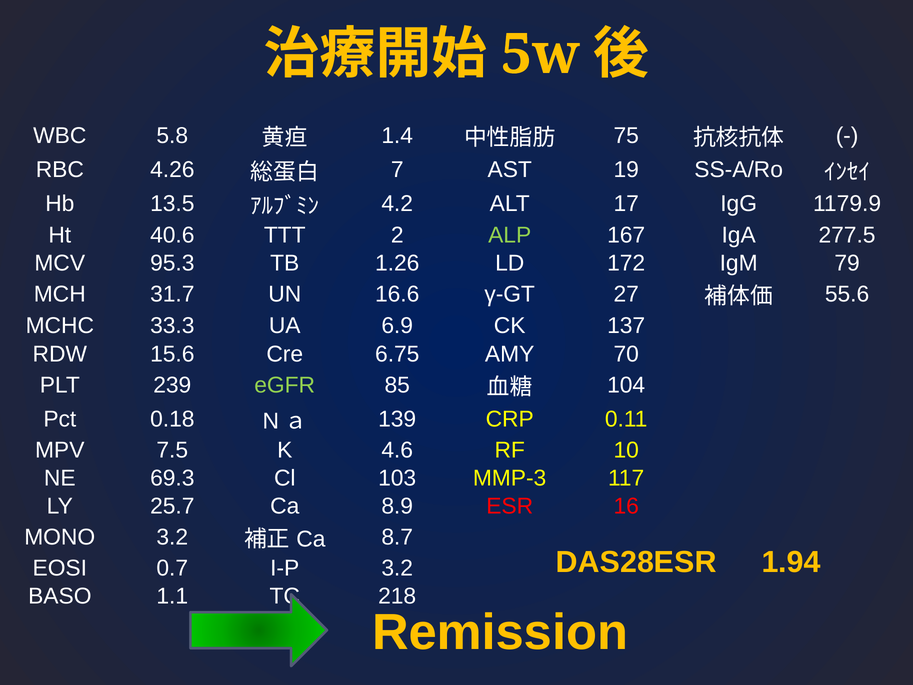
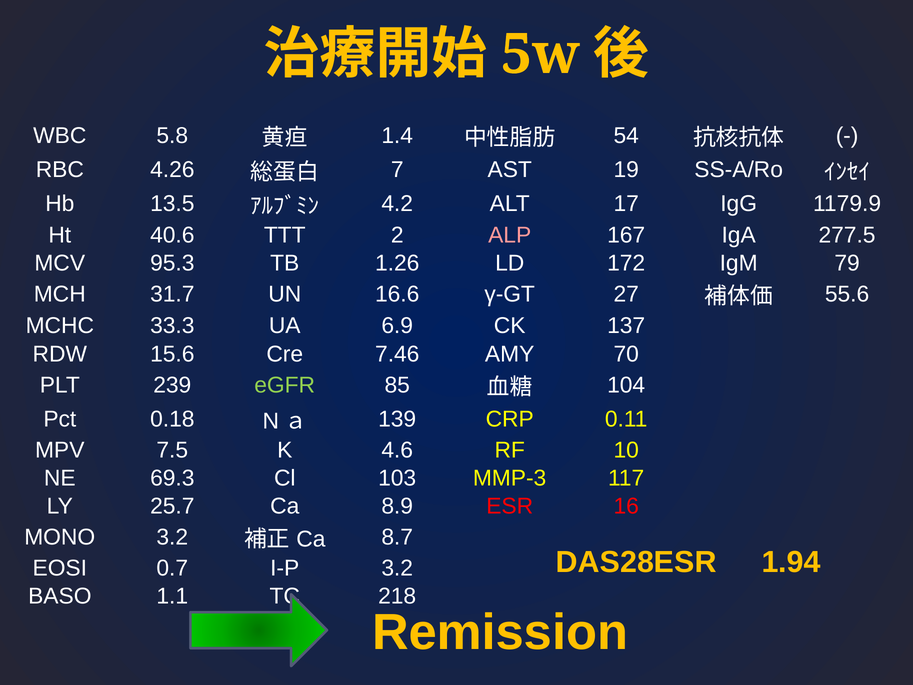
75: 75 -> 54 (626, 136)
ALP colour: light green -> pink (510, 235)
6.75: 6.75 -> 7.46 (397, 354)
